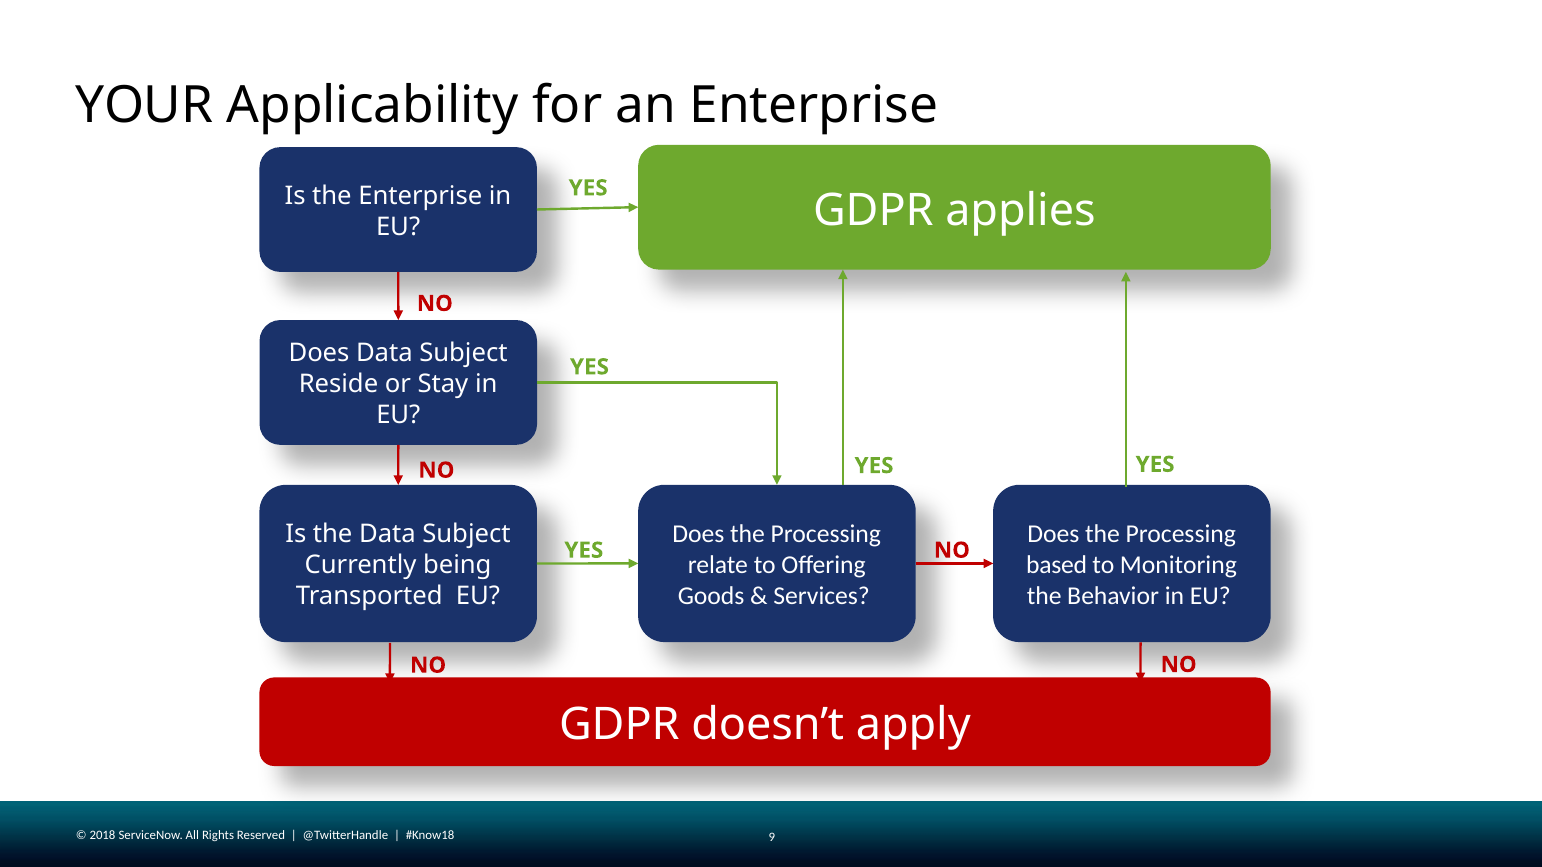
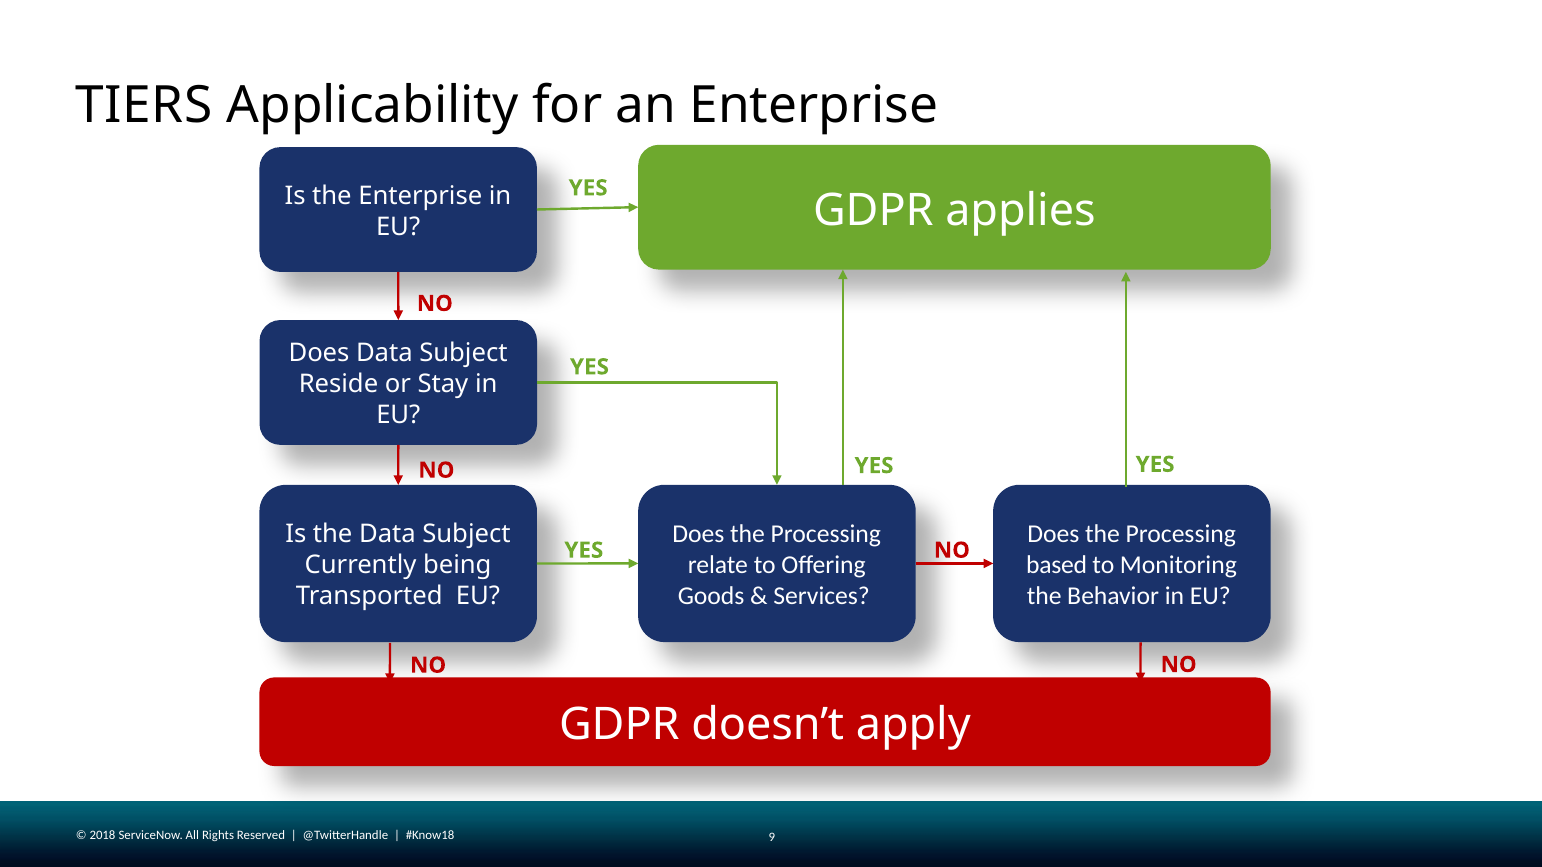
YOUR: YOUR -> TIERS (144, 106)
